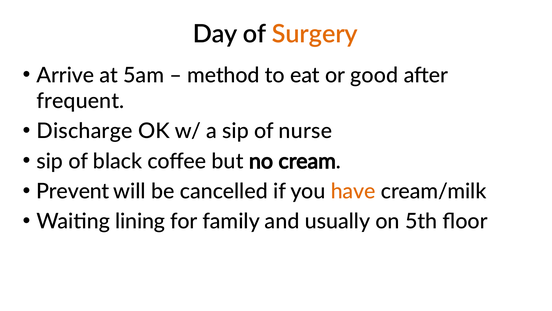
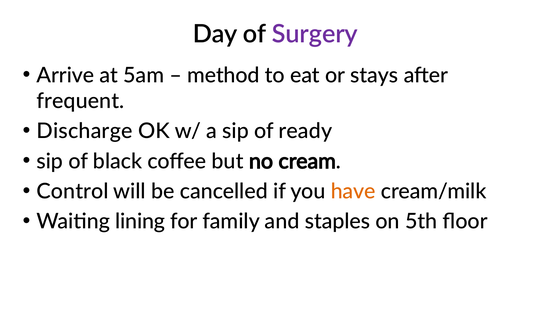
Surgery colour: orange -> purple (315, 34)
good: good -> stays (374, 75)
nurse: nurse -> ready (305, 131)
Prevent: Prevent -> Control (73, 191)
usually: usually -> staples (338, 221)
